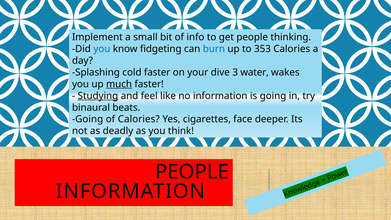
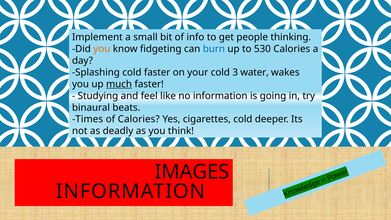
you colour: blue -> orange (102, 49)
353: 353 -> 530 (262, 49)
your dive: dive -> cold (220, 72)
Studying underline: present -> none (98, 96)
Going: Going -> Times (88, 119)
cigarettes face: face -> cold (243, 119)
PEOPLE: PEOPLE -> IMAGES (192, 172)
